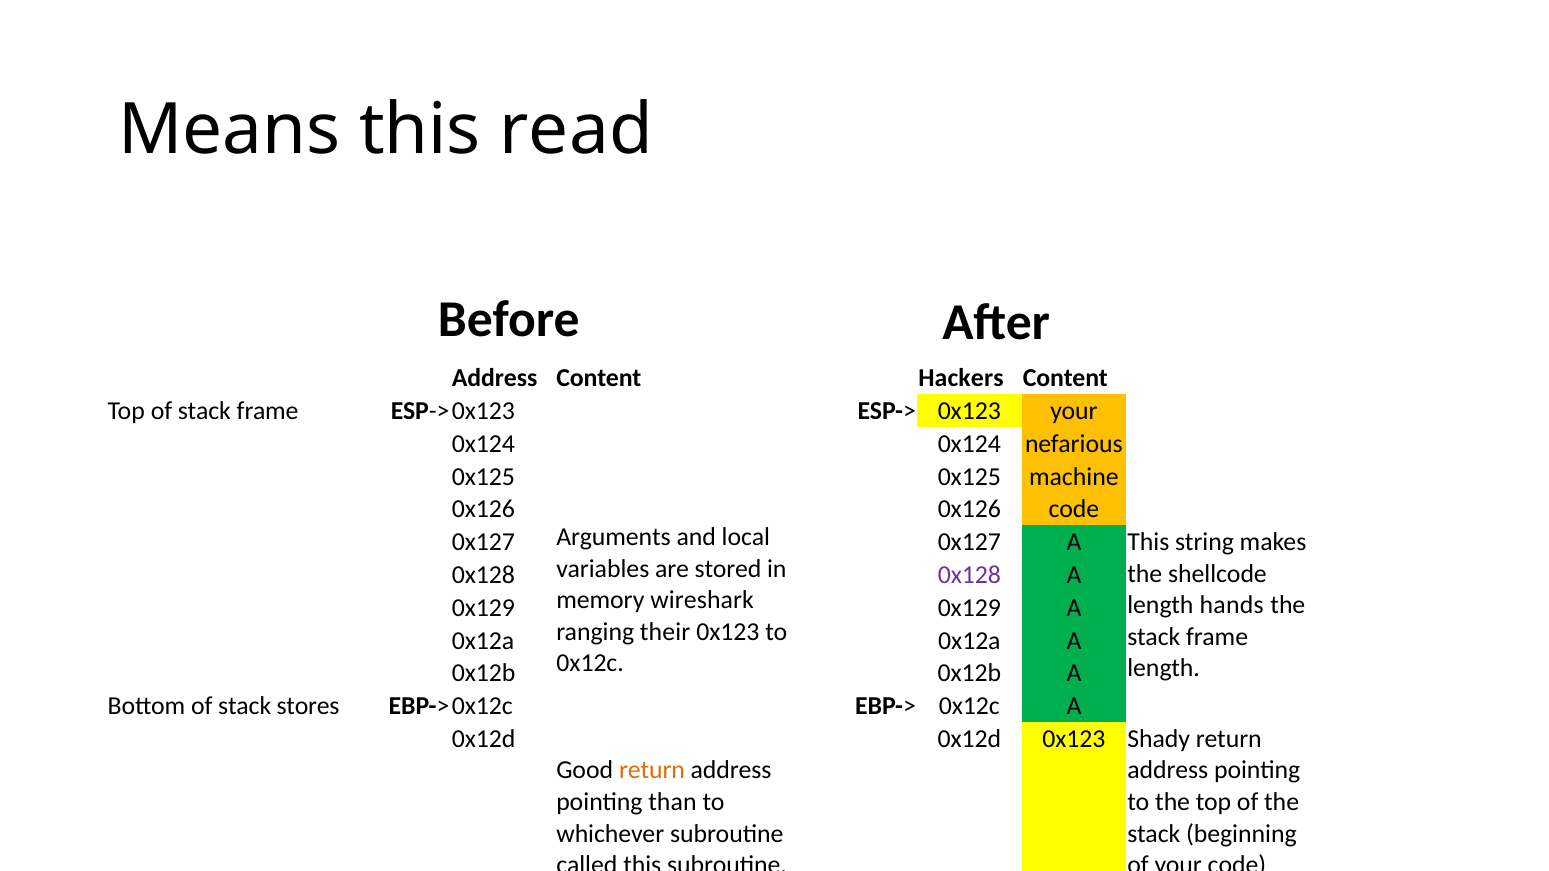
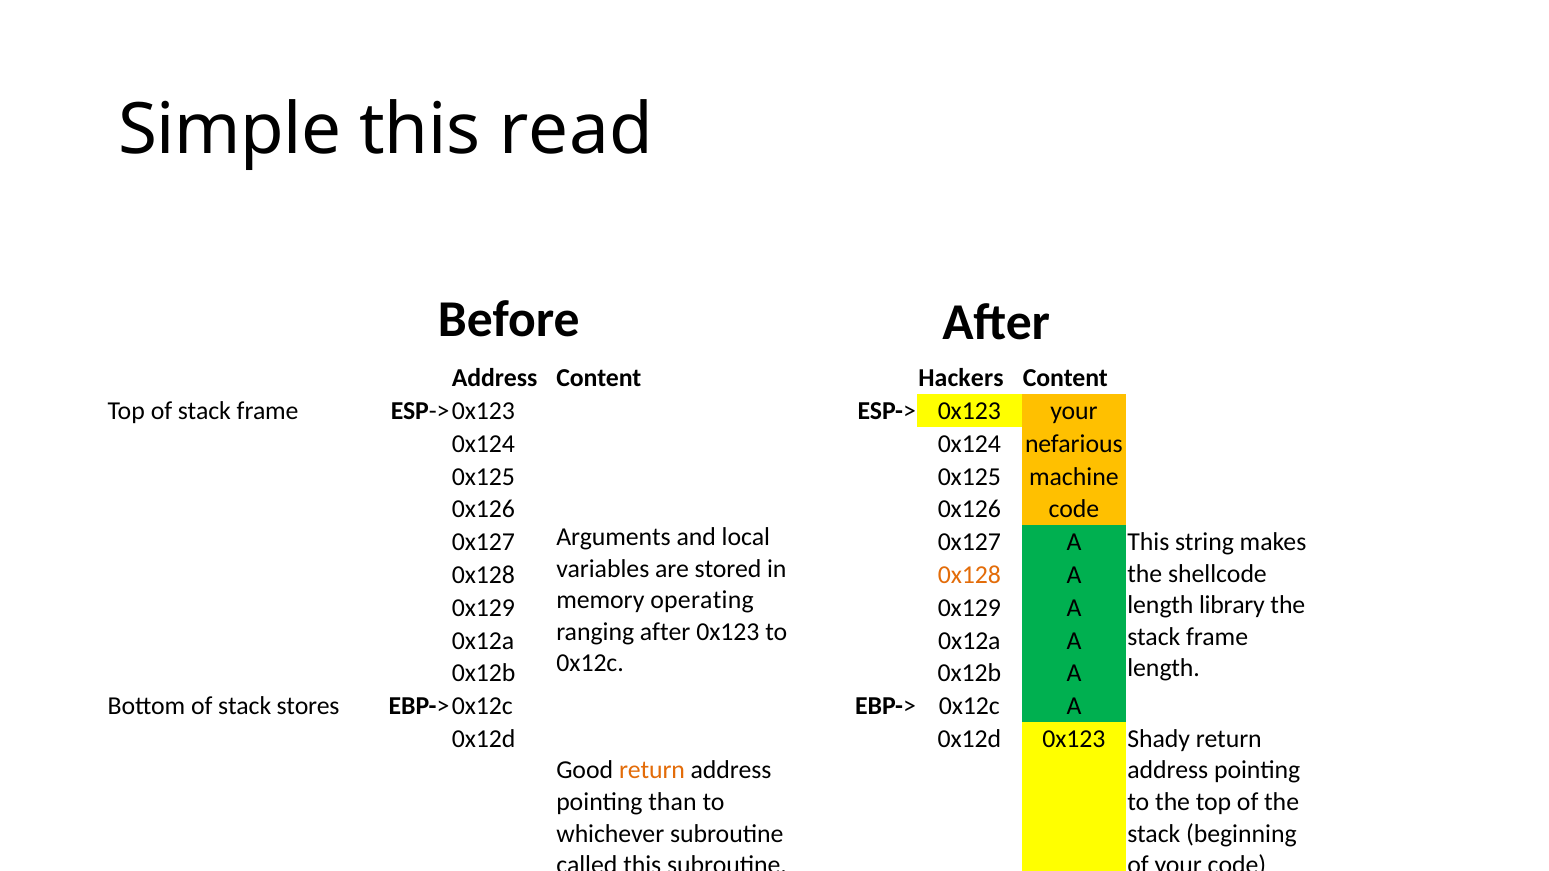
Means: Means -> Simple (230, 130)
0x128 colour: purple -> orange (969, 575)
wireshark: wireshark -> operating (702, 601)
hands: hands -> library (1232, 605)
ranging their: their -> after (665, 632)
